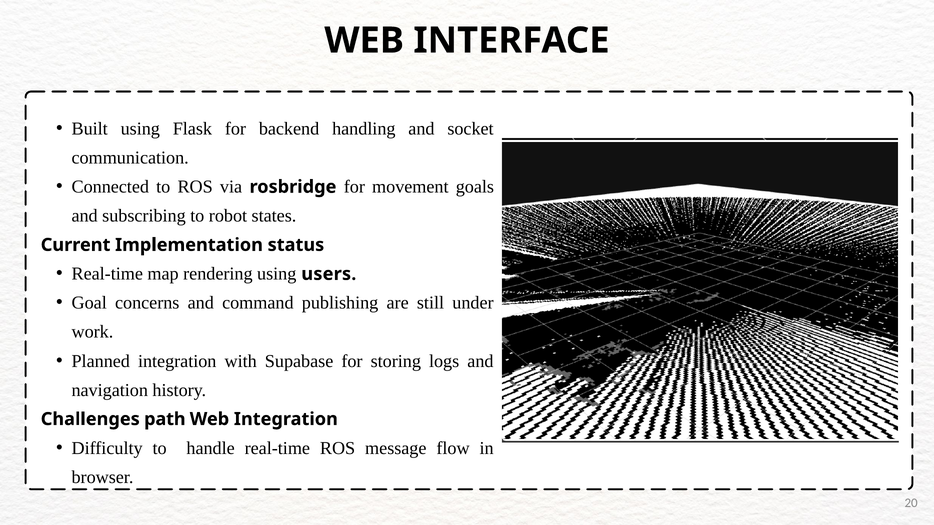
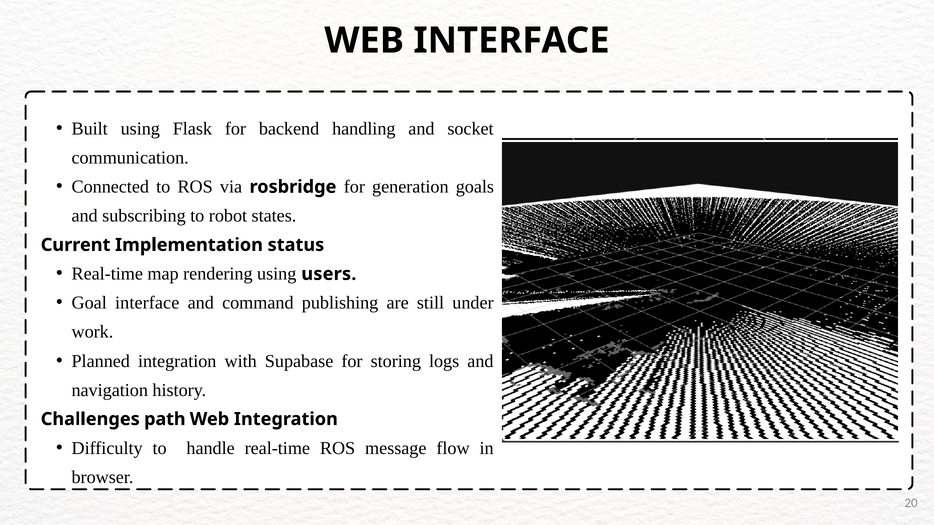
movement: movement -> generation (410, 187)
Goal concerns: concerns -> interface (147, 303)
